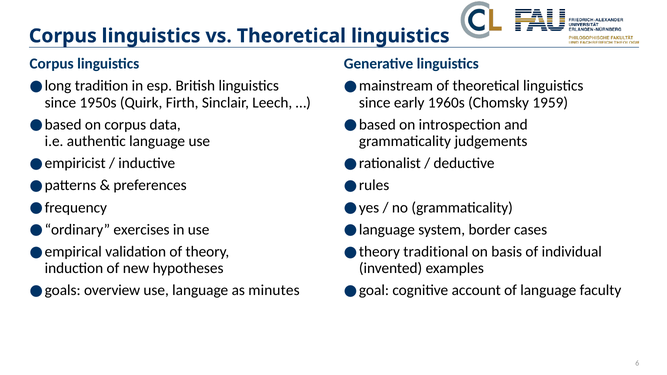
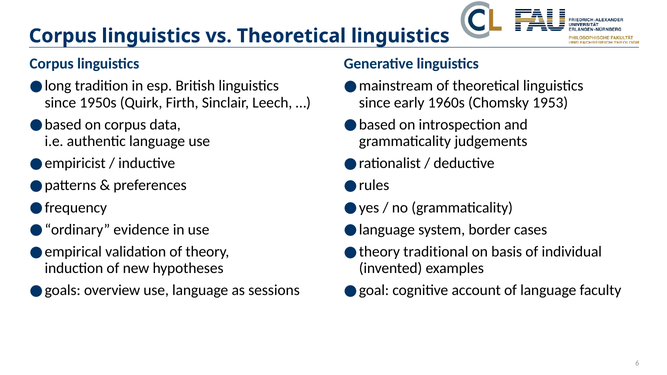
1959: 1959 -> 1953 (550, 103)
exercises: exercises -> evidence (141, 230)
minutes: minutes -> sessions (274, 291)
